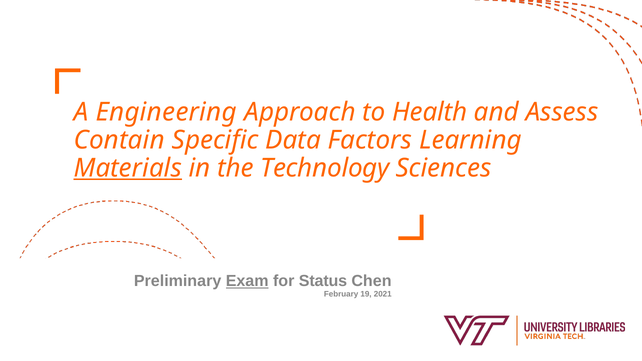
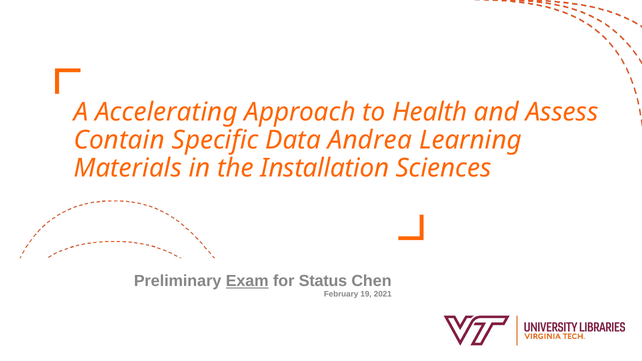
Engineering: Engineering -> Accelerating (166, 112)
Factors: Factors -> Andrea (370, 140)
Materials underline: present -> none (128, 168)
Technology: Technology -> Installation (325, 168)
